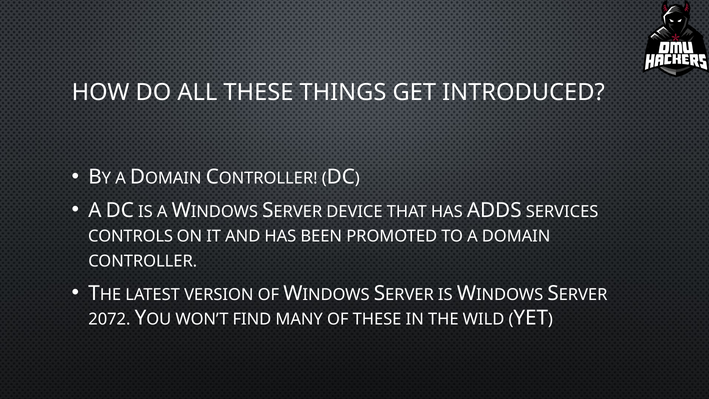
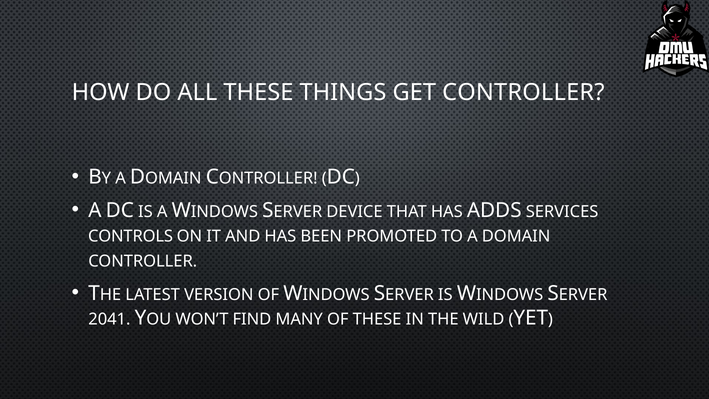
GET INTRODUCED: INTRODUCED -> CONTROLLER (523, 92)
2072: 2072 -> 2041 (109, 319)
